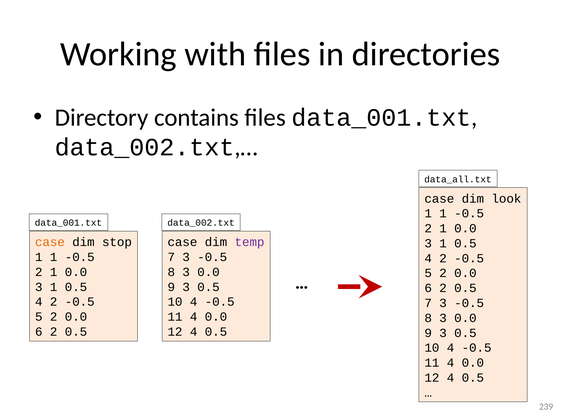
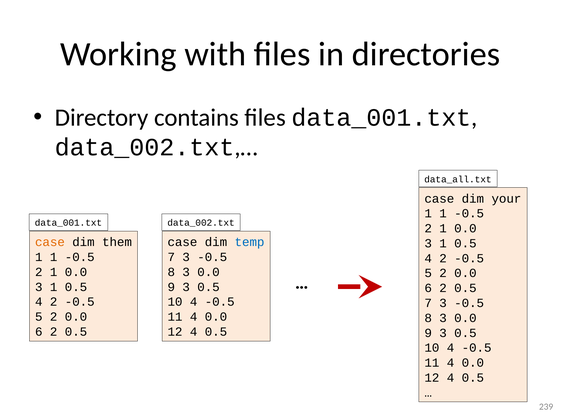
look: look -> your (506, 199)
stop: stop -> them (117, 243)
temp colour: purple -> blue (250, 243)
